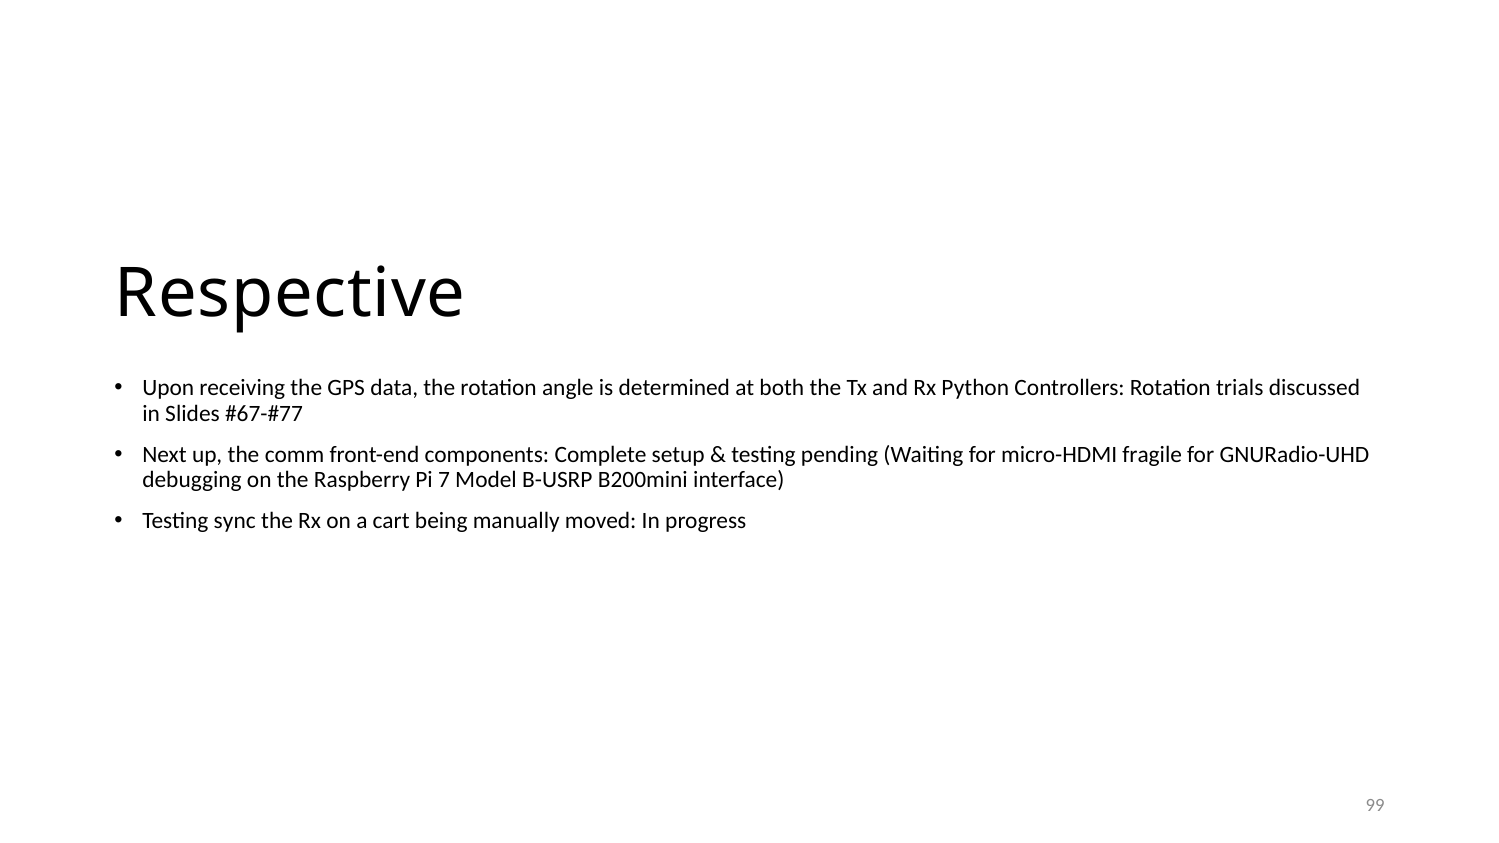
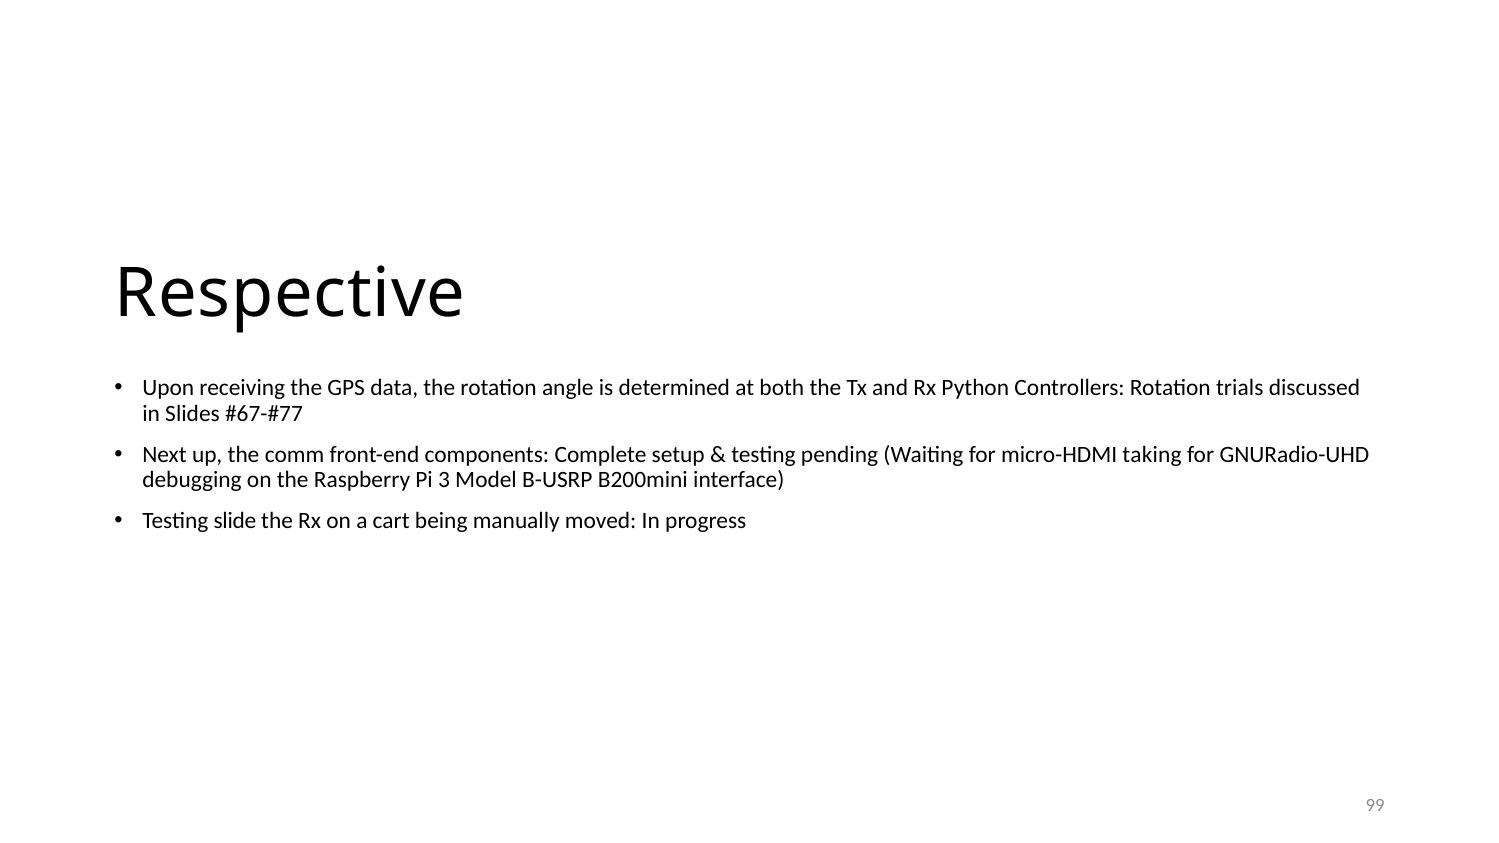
fragile: fragile -> taking (1152, 455)
7: 7 -> 3 (444, 480)
sync: sync -> slide (235, 521)
